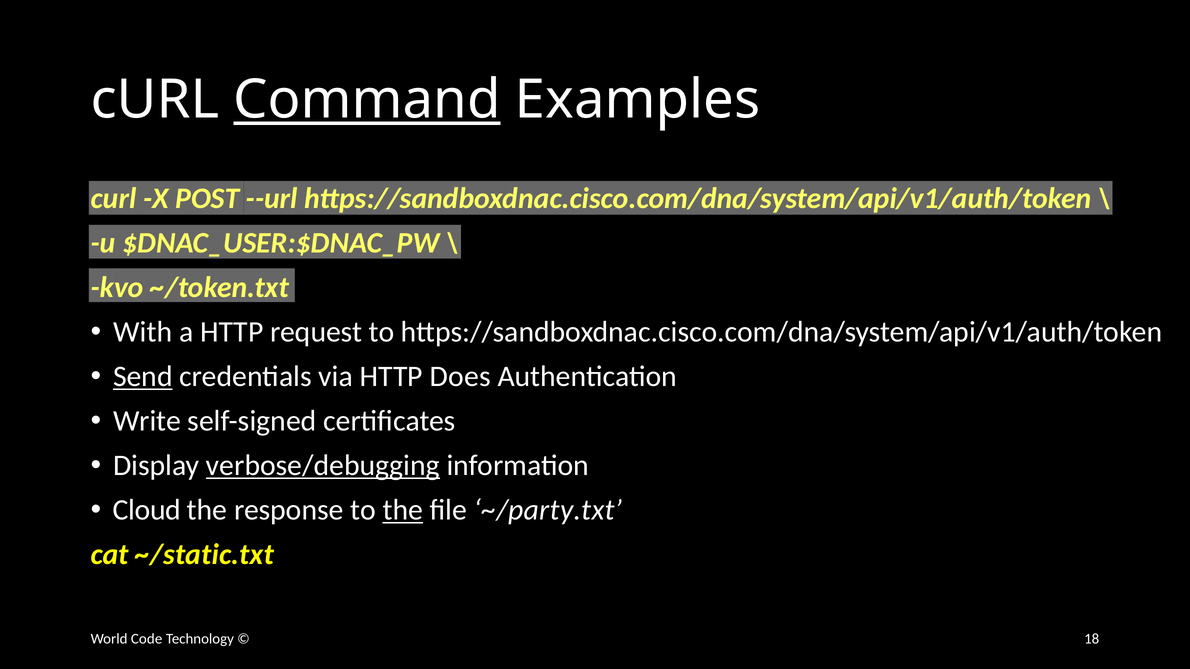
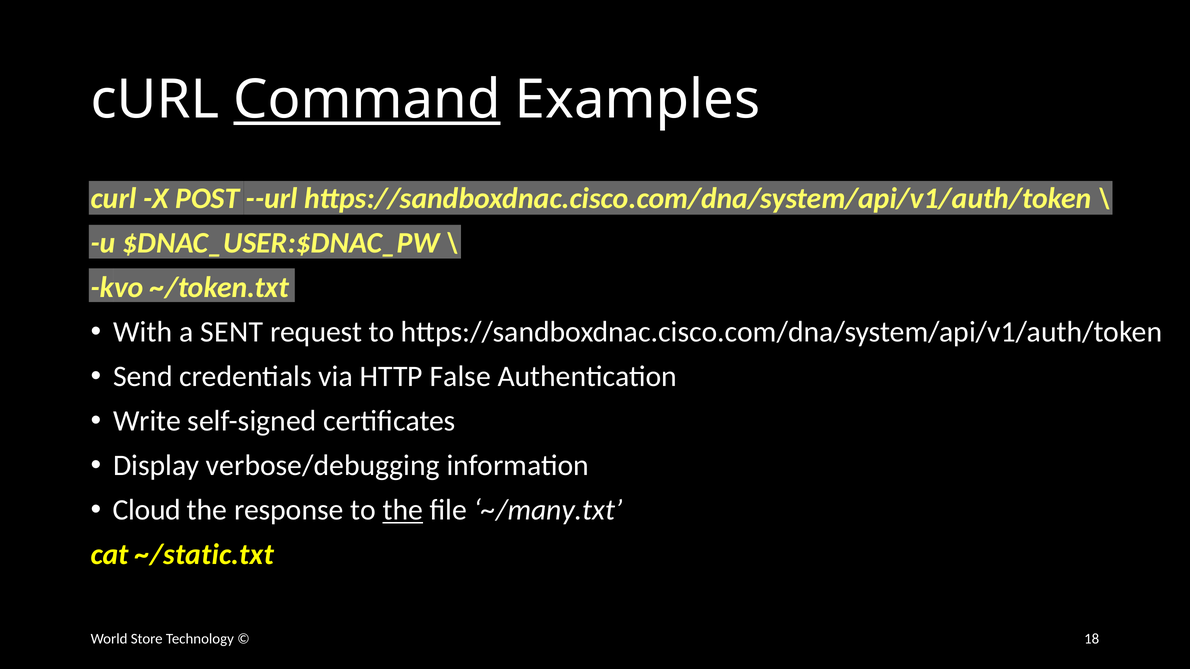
a HTTP: HTTP -> SENT (232, 332)
Send underline: present -> none (143, 377)
Does: Does -> False (460, 377)
verbose/debugging underline: present -> none (323, 466)
~/party.txt: ~/party.txt -> ~/many.txt (548, 510)
Code: Code -> Store (147, 639)
